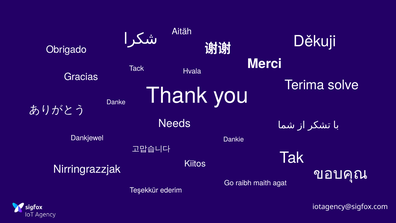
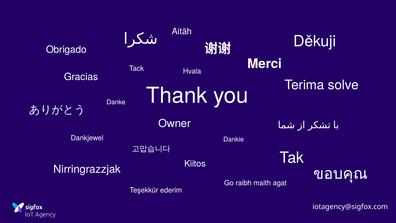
Needs: Needs -> Owner (174, 123)
